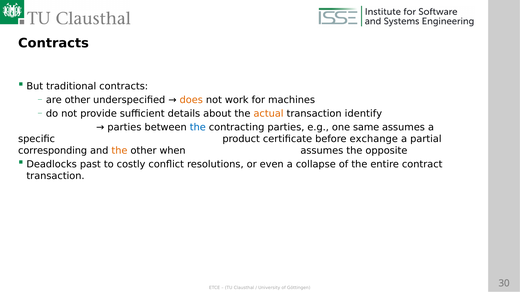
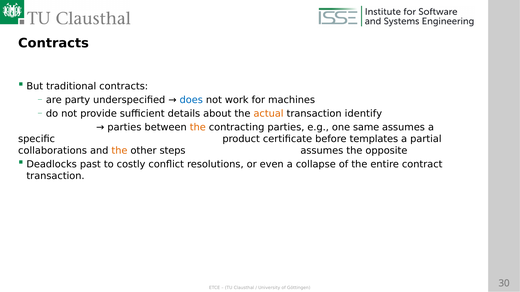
are other: other -> party (77, 100)
does colour: orange -> blue (191, 100)
the colour: blue -> orange (198, 127)
exchange: exchange -> templates (374, 139)
corresponding: corresponding -> collaborations (53, 151)
when: when -> steps (173, 151)
